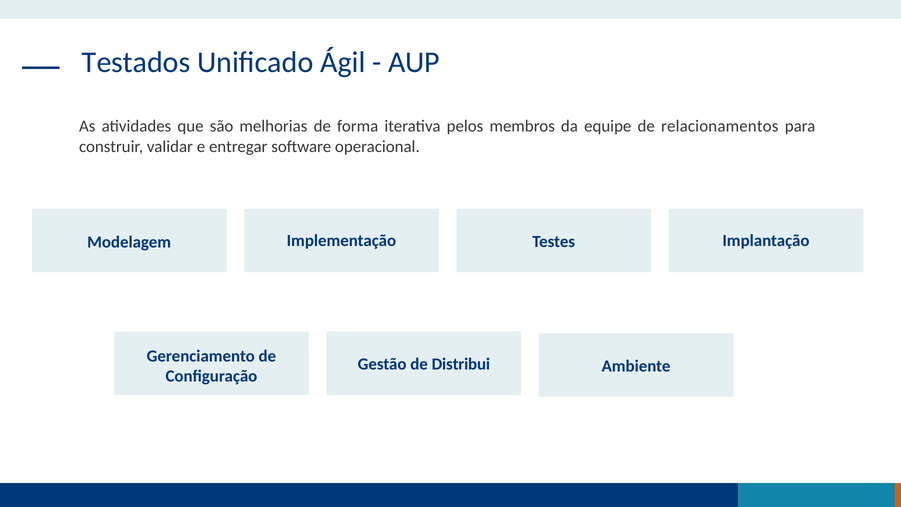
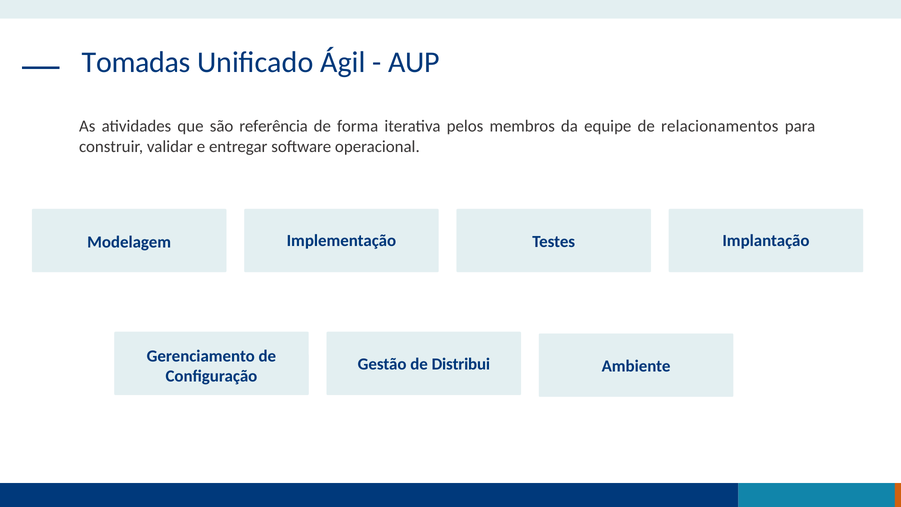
Testados: Testados -> Tomadas (136, 63)
melhorias: melhorias -> referência (274, 126)
